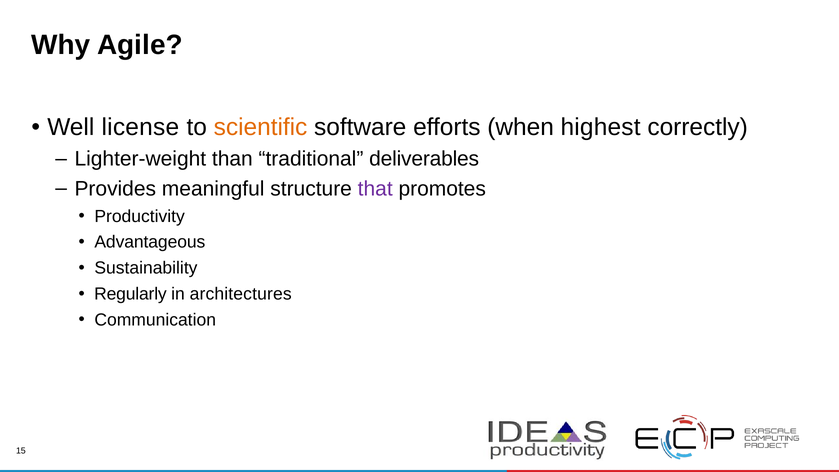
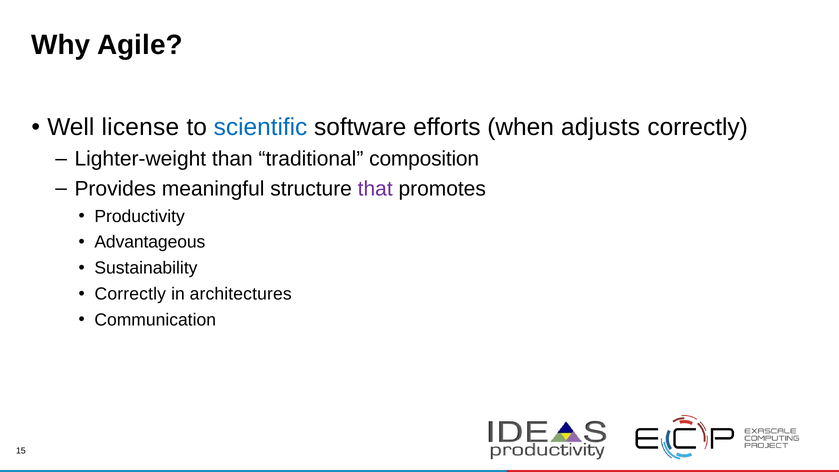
scientific colour: orange -> blue (261, 127)
highest: highest -> adjusts (601, 127)
deliverables: deliverables -> composition (424, 159)
Regularly: Regularly -> Correctly (130, 294)
